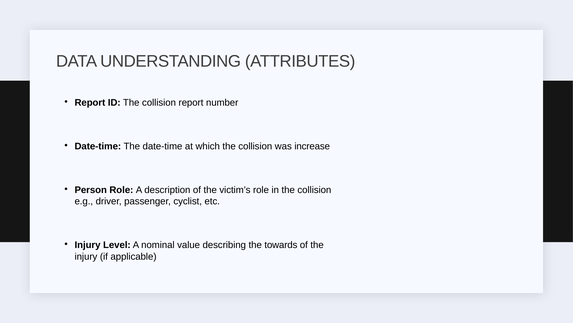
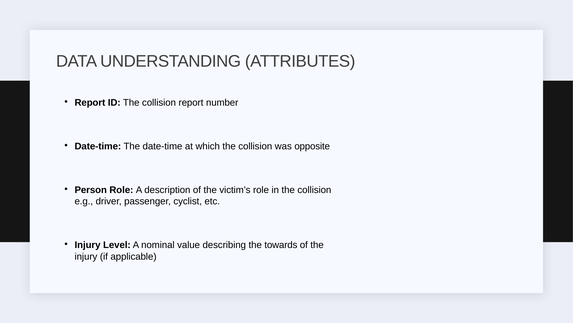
increase: increase -> opposite (312, 146)
